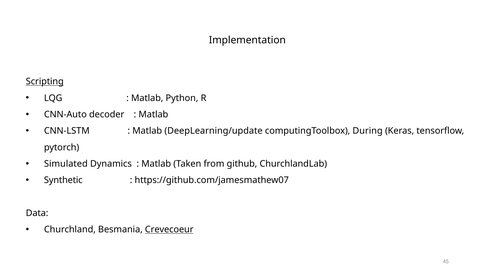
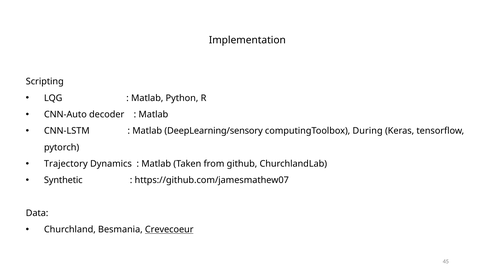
Scripting underline: present -> none (45, 81)
DeepLearning/update: DeepLearning/update -> DeepLearning/sensory (214, 131)
Simulated: Simulated -> Trajectory (66, 163)
